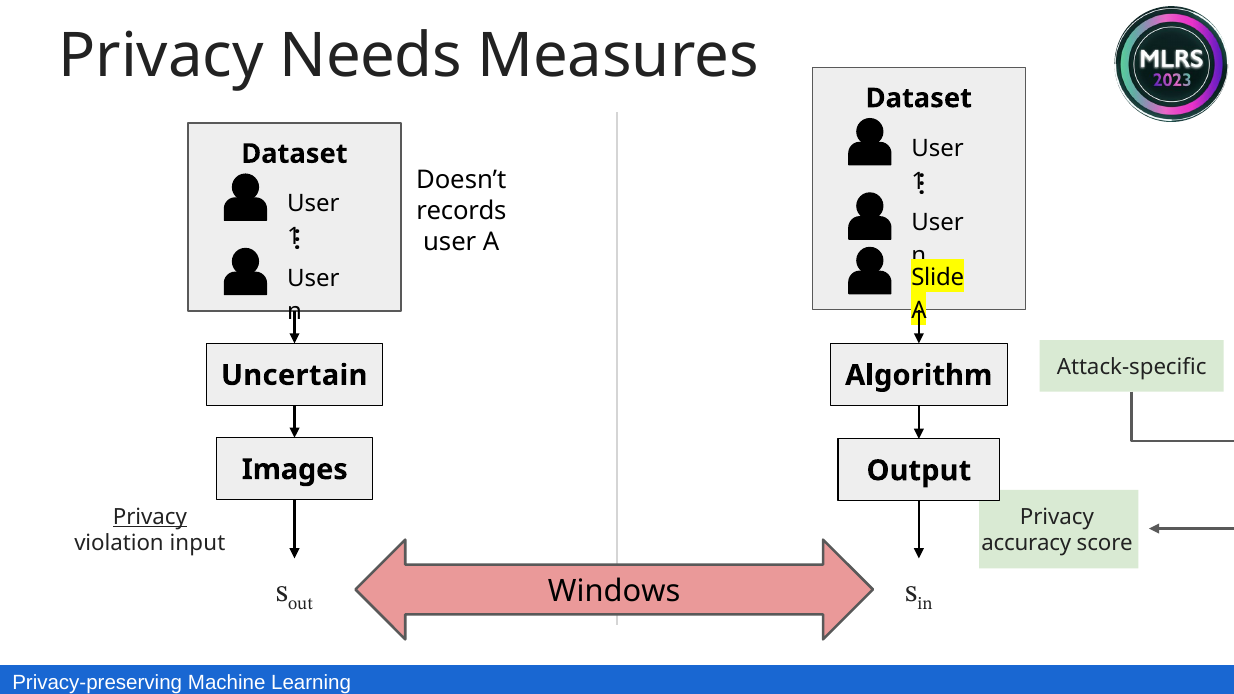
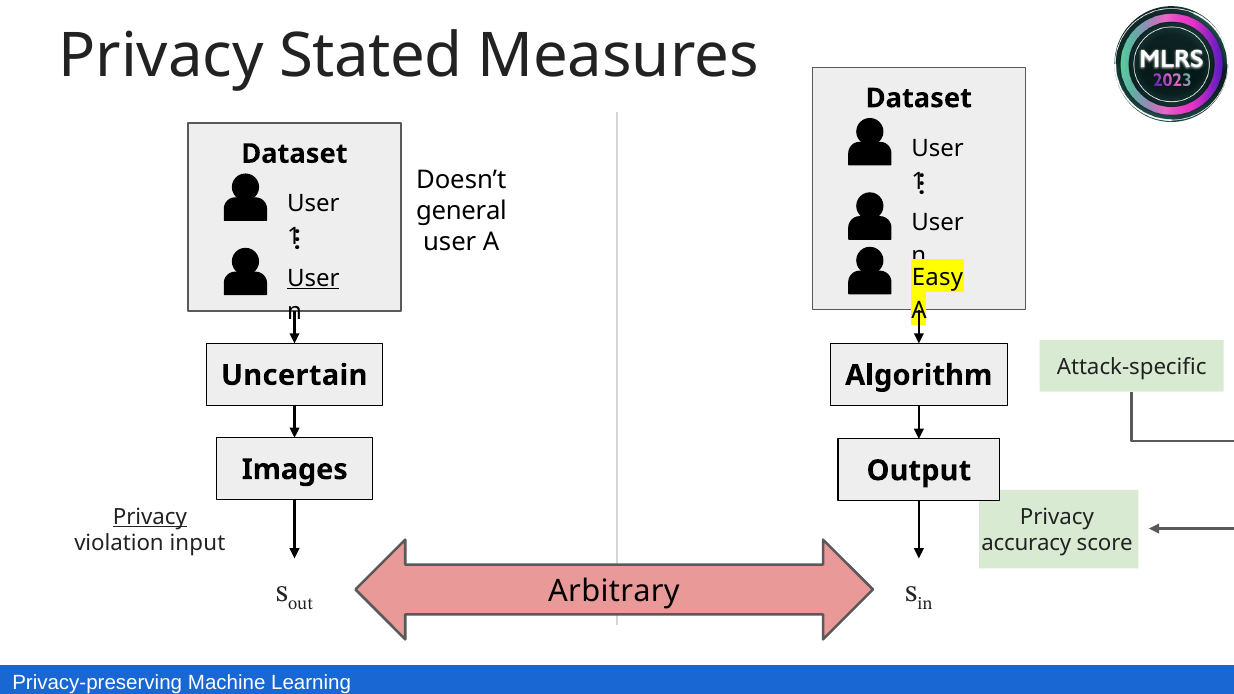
Needs: Needs -> Stated (371, 57)
records: records -> general (461, 211)
Slide: Slide -> Easy (938, 277)
User underline: none -> present (313, 278)
Windows: Windows -> Arbitrary (614, 592)
